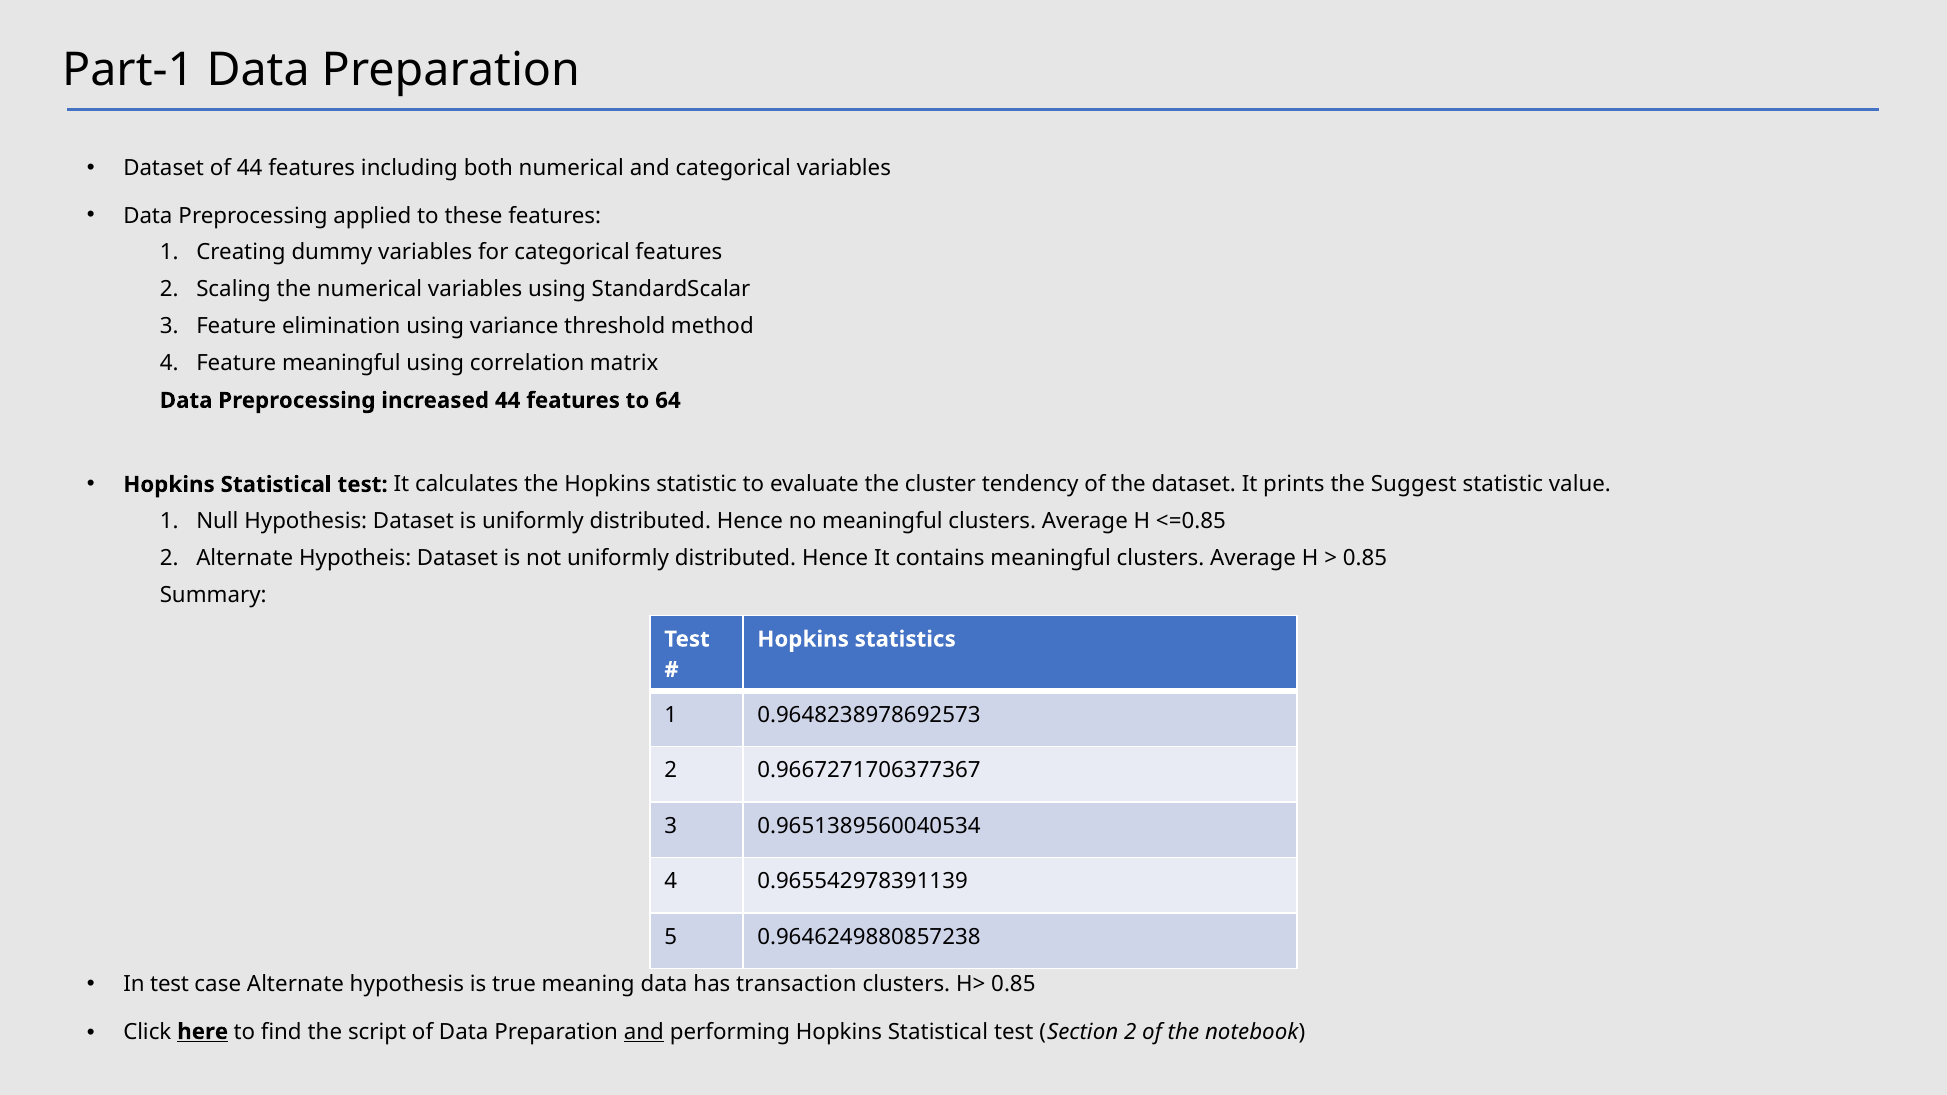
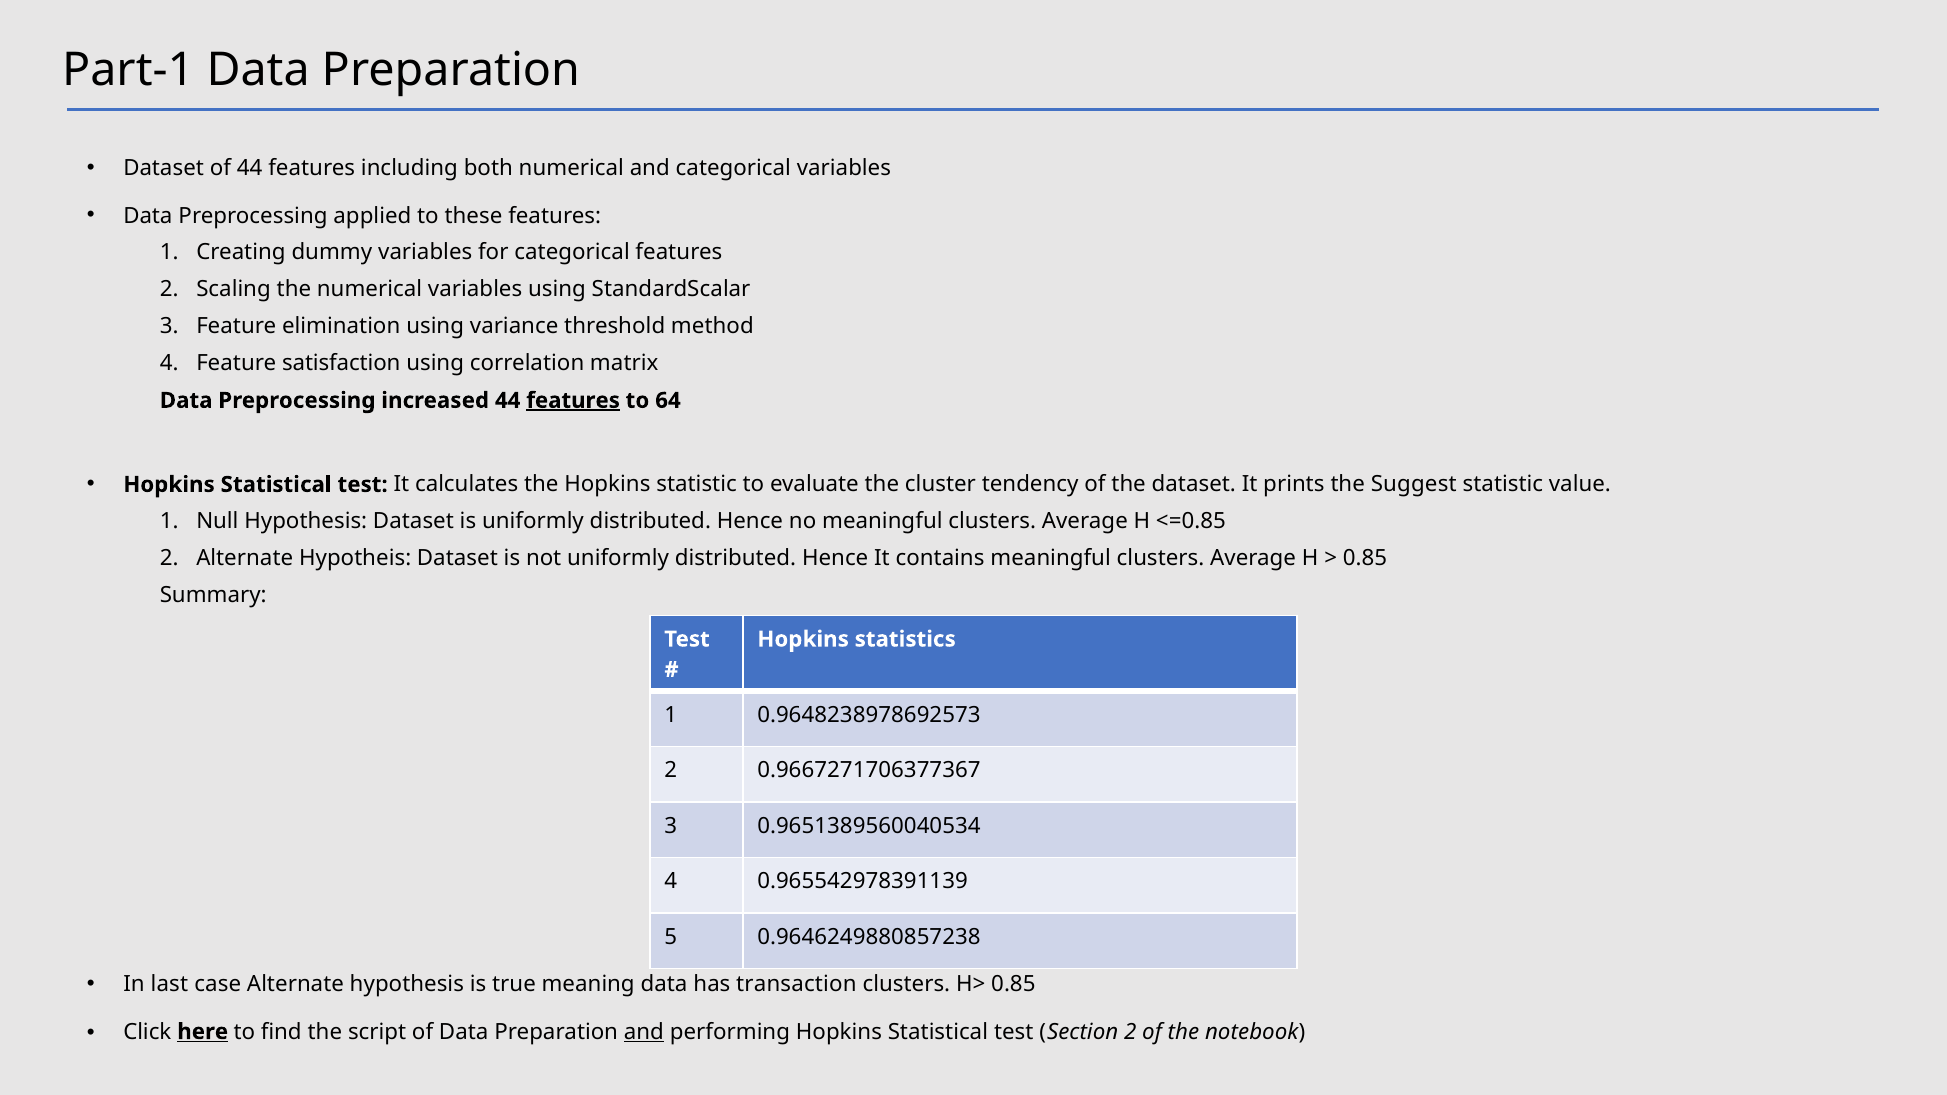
Feature meaningful: meaningful -> satisfaction (341, 364)
features underline: none -> present (573, 401)
In test: test -> last (169, 985)
